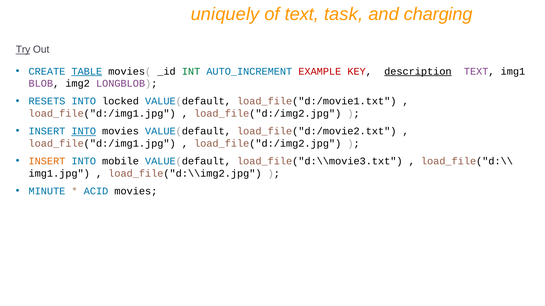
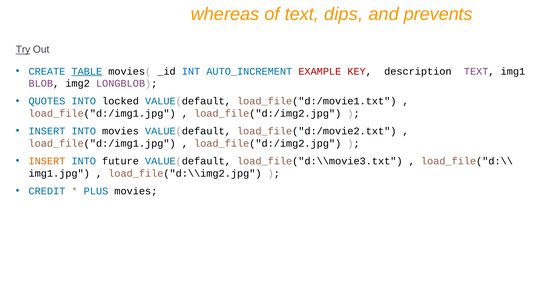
uniquely: uniquely -> whereas (225, 14)
task: task -> dips (344, 14)
charging: charging -> prevents (438, 14)
INT colour: green -> blue (191, 71)
description underline: present -> none (418, 71)
RESETS: RESETS -> QUOTES (47, 101)
INTO underline: present -> none (84, 131)
mobile: mobile -> future (121, 161)
MINUTE: MINUTE -> CREDIT (47, 191)
ACID: ACID -> PLUS (96, 191)
